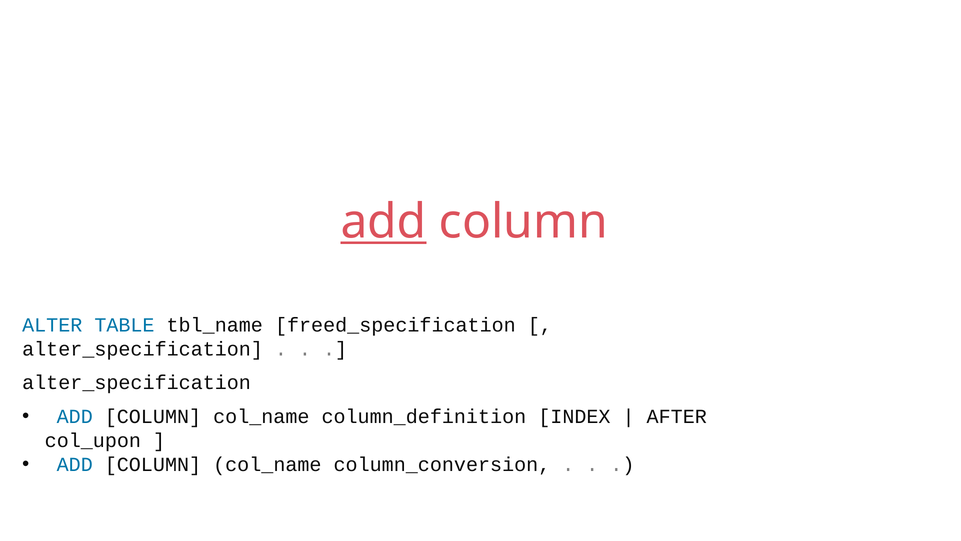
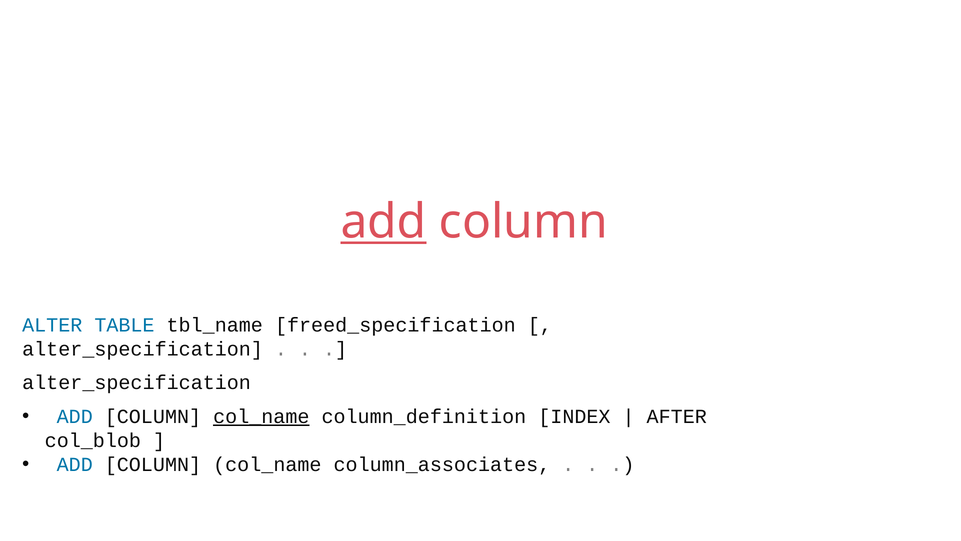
col_name underline: none -> present (261, 416)
col_upon: col_upon -> col_blob (93, 440)
column_conversion: column_conversion -> column_associates (442, 464)
